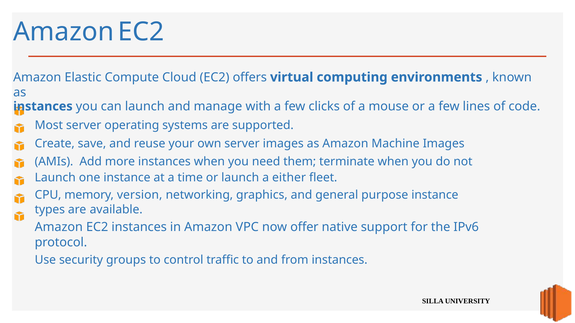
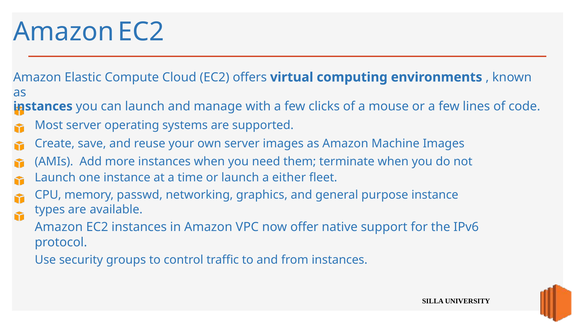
version: version -> passwd (140, 195)
